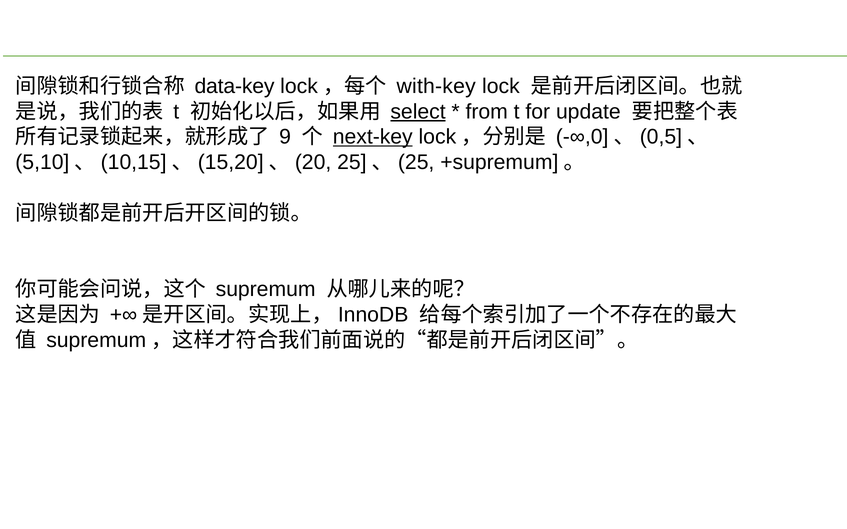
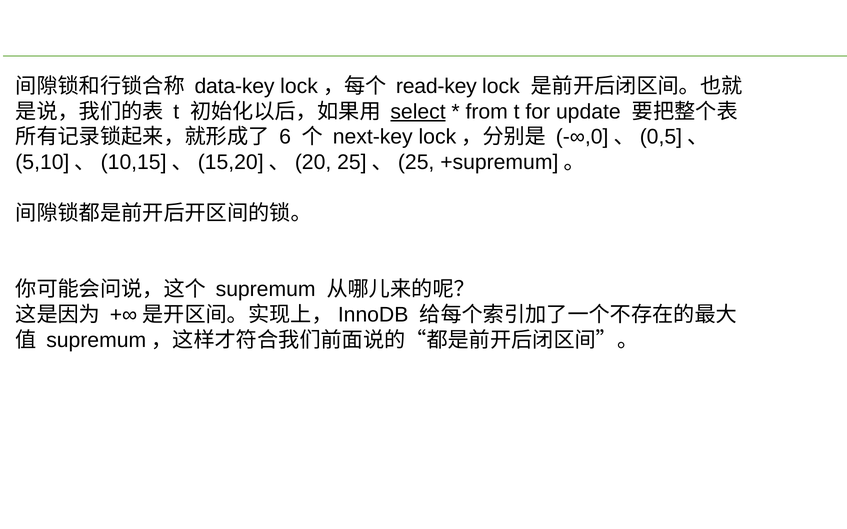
with-key: with-key -> read-key (436, 86)
9: 9 -> 6 (285, 137)
next-key underline: present -> none (373, 137)
